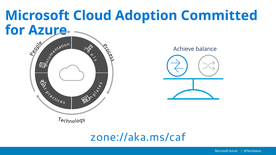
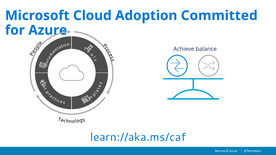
zone://aka.ms/caf: zone://aka.ms/caf -> learn://aka.ms/caf (138, 137)
